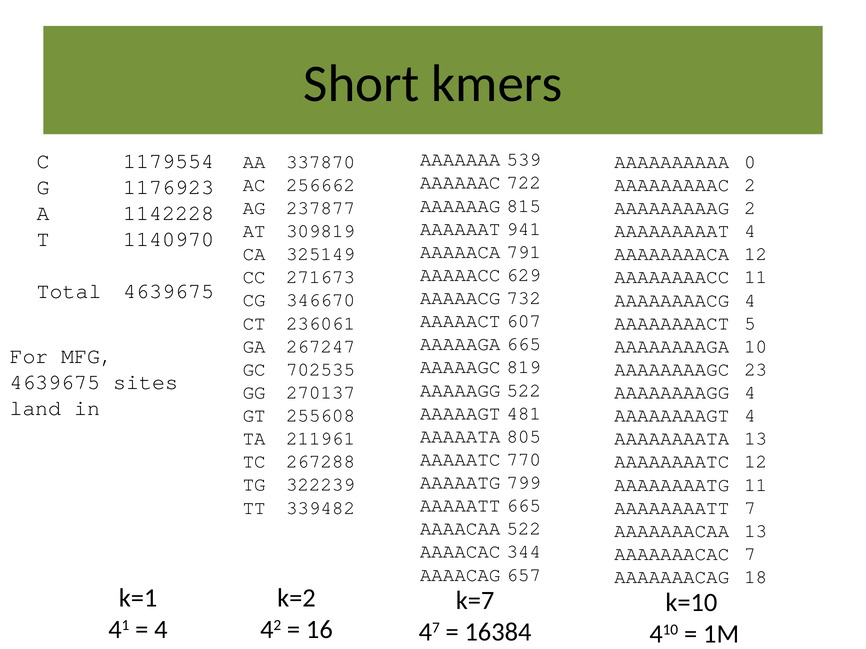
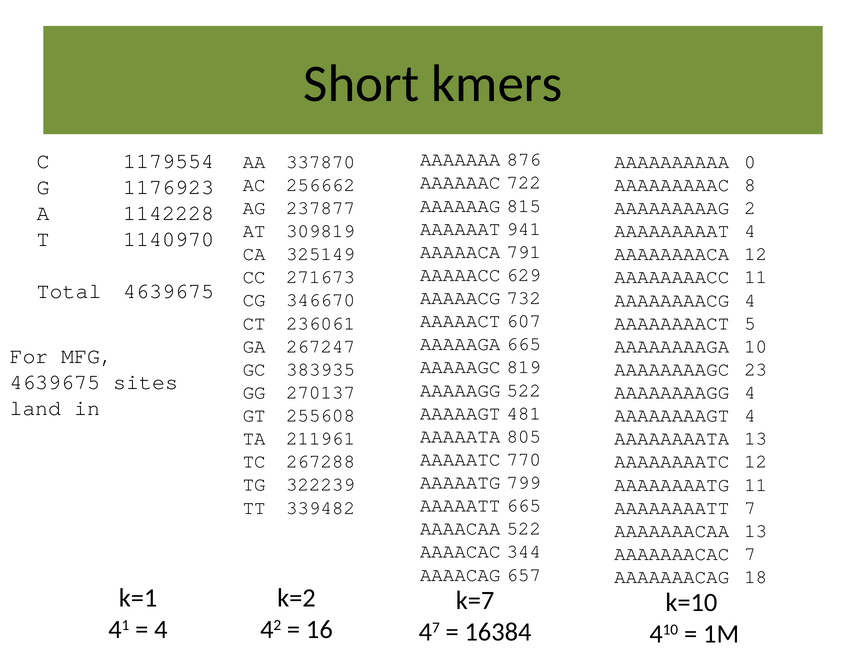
539: 539 -> 876 (524, 160)
AAAAAAAAAC 2: 2 -> 8 (750, 185)
702535: 702535 -> 383935 (321, 370)
